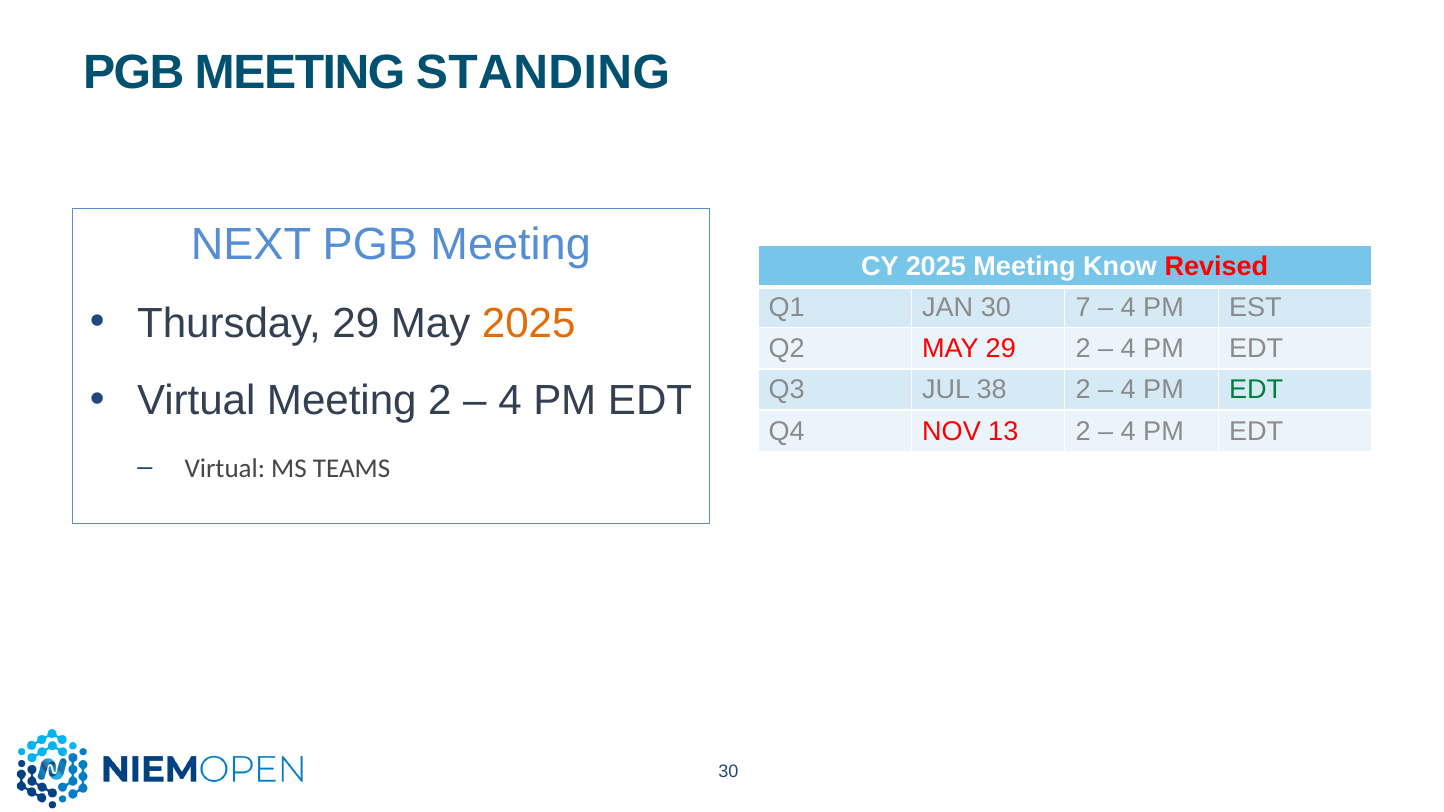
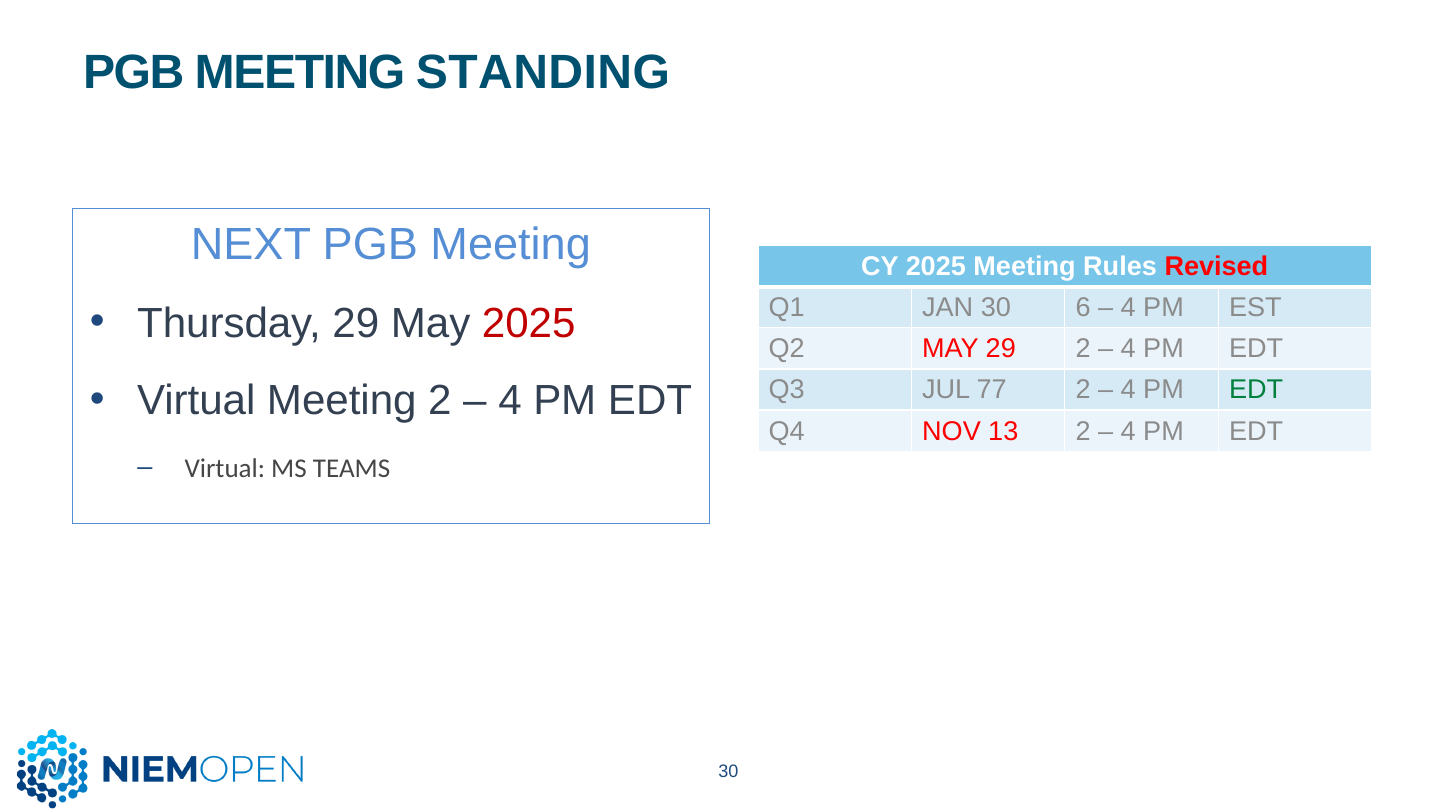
Know: Know -> Rules (1120, 267)
7: 7 -> 6 (1083, 308)
2025 colour: orange -> red (529, 323)
38: 38 -> 77 (992, 390)
